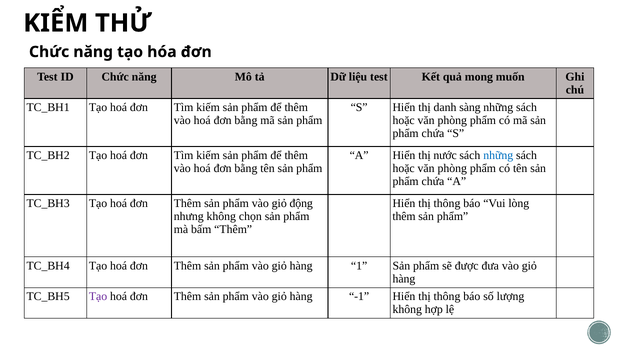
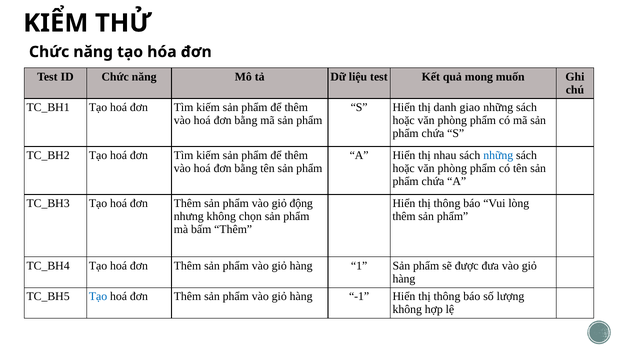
sàng: sàng -> giao (470, 107)
nước: nước -> nhau (445, 156)
Tạo colour: purple -> blue (98, 297)
